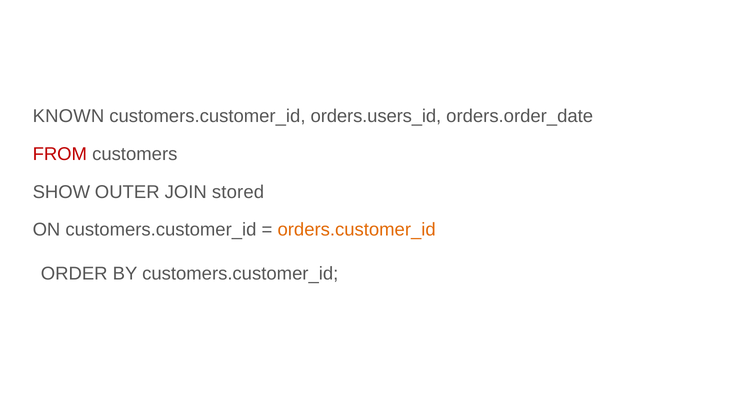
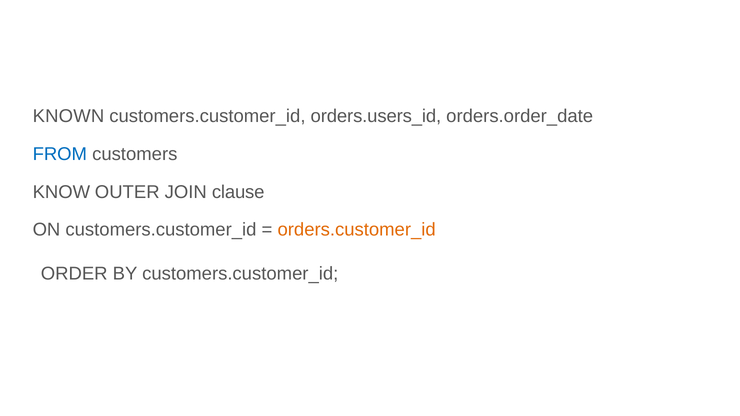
FROM colour: red -> blue (60, 154)
SHOW: SHOW -> KNOW (61, 192)
stored: stored -> clause (238, 192)
